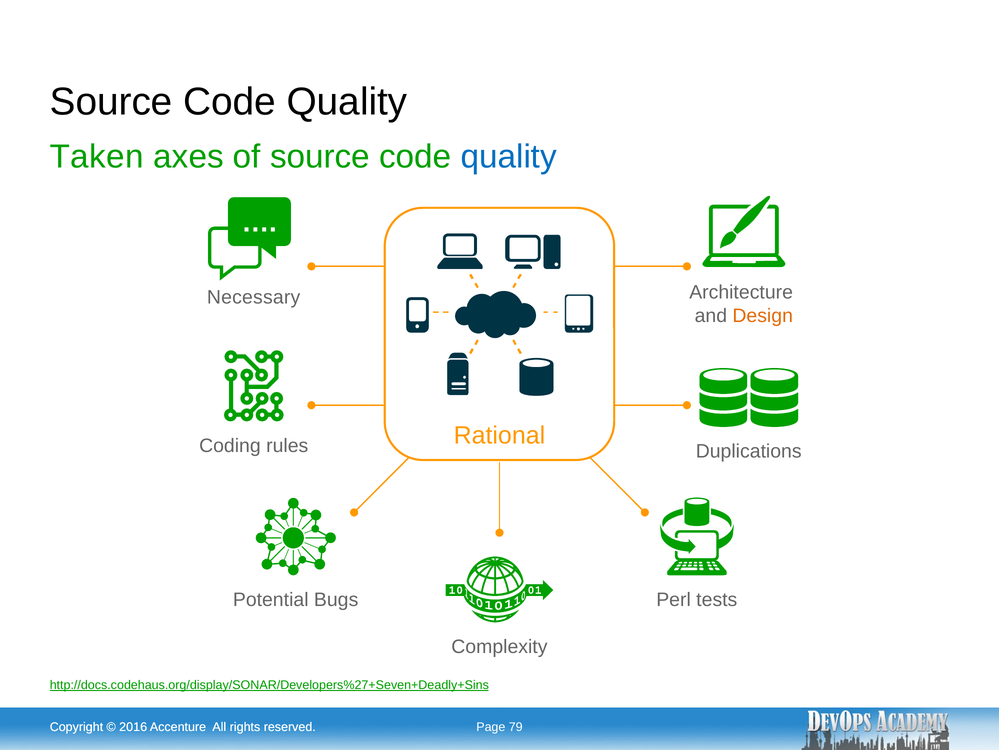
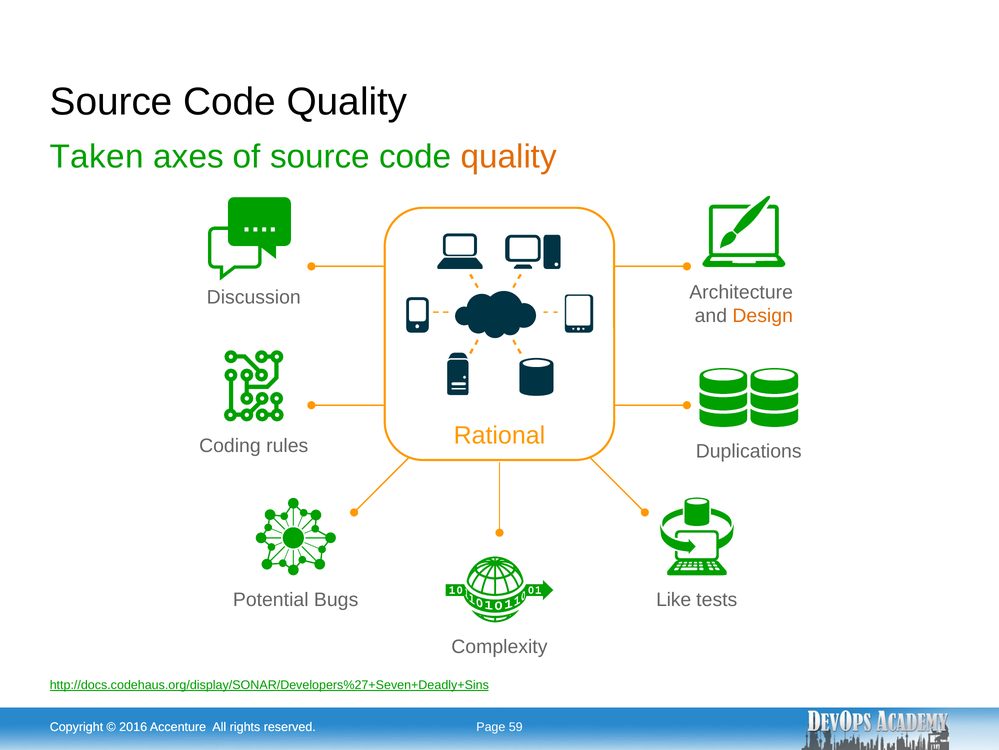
quality colour: blue -> orange (509, 156)
Necessary: Necessary -> Discussion (254, 297)
Perl: Perl -> Like (674, 599)
79: 79 -> 59 (516, 726)
